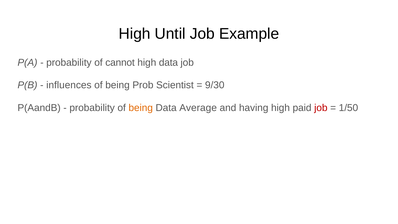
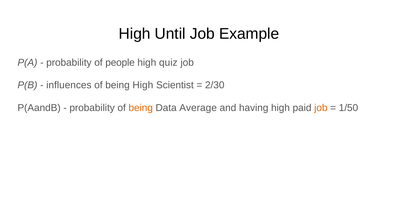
cannot: cannot -> people (120, 63)
high data: data -> quiz (168, 63)
being Prob: Prob -> High (143, 85)
9/30: 9/30 -> 2/30 (215, 85)
job colour: red -> orange (321, 108)
